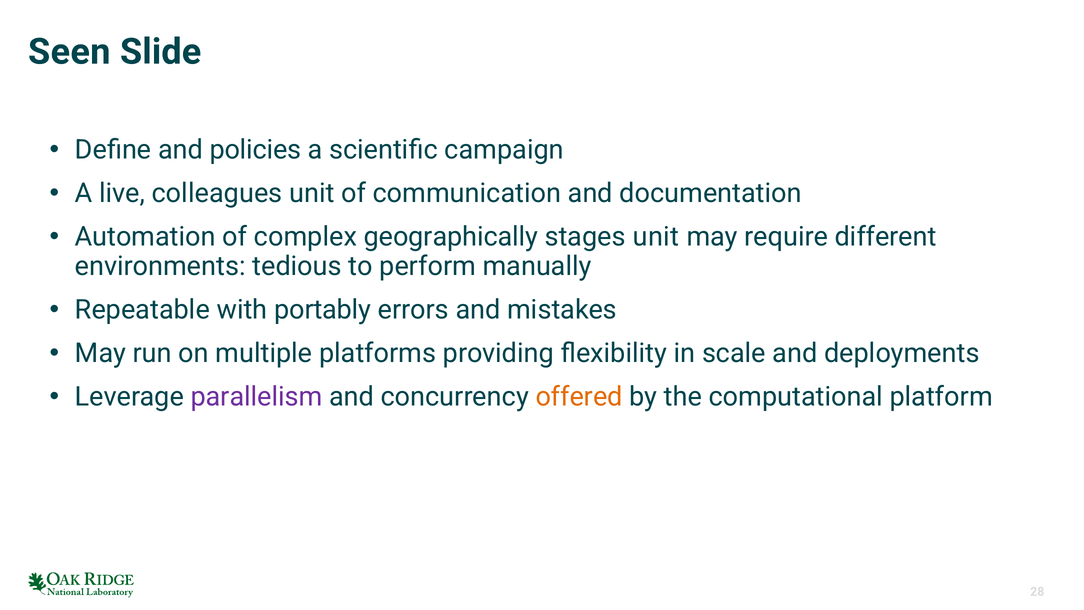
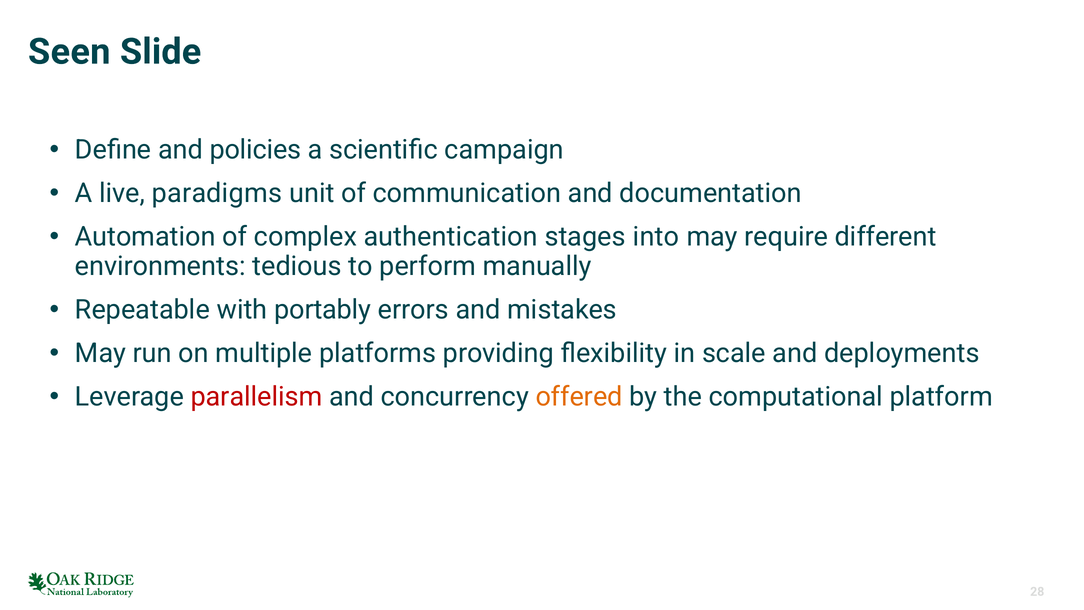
colleagues: colleagues -> paradigms (217, 193)
geographically: geographically -> authentication (451, 237)
stages unit: unit -> into (656, 237)
parallelism colour: purple -> red (257, 396)
